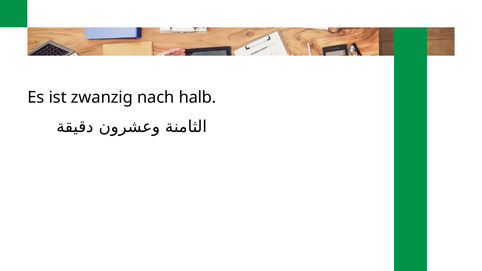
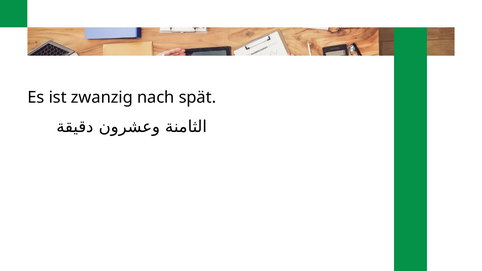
halb: halb -> spät (197, 97)
